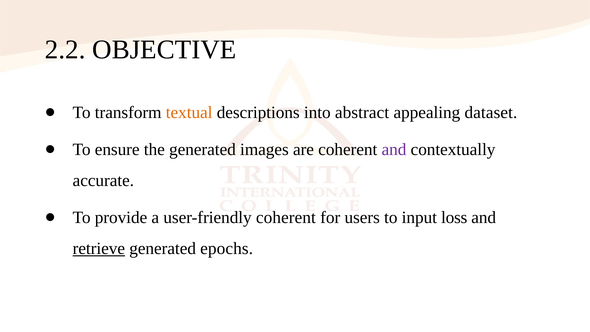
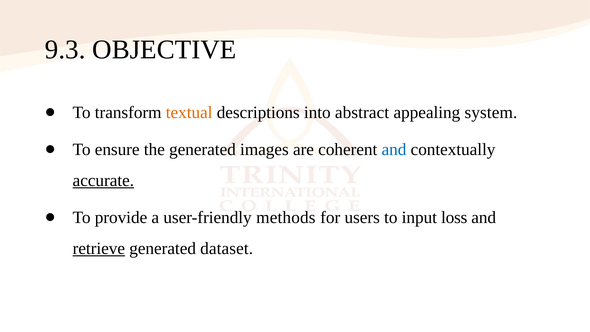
2.2: 2.2 -> 9.3 (65, 50)
dataset: dataset -> system (491, 112)
and colour: purple -> blue (394, 149)
accurate underline: none -> present (103, 180)
user-friendly coherent: coherent -> methods (286, 217)
epochs: epochs -> dataset (227, 248)
